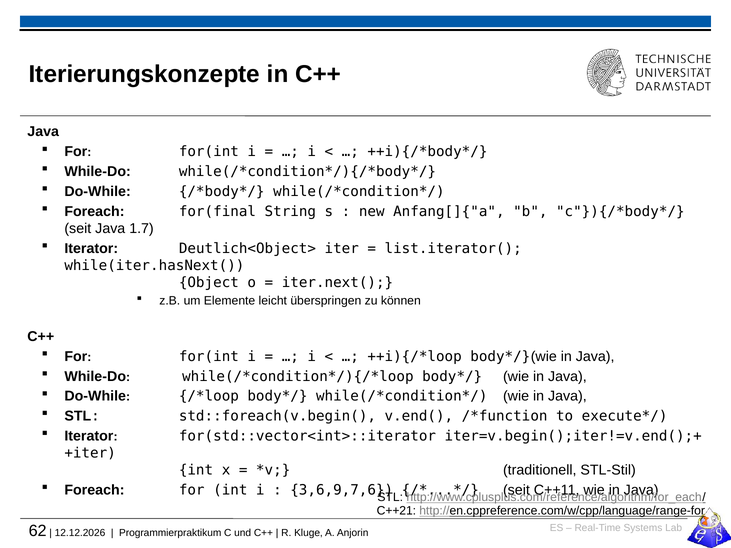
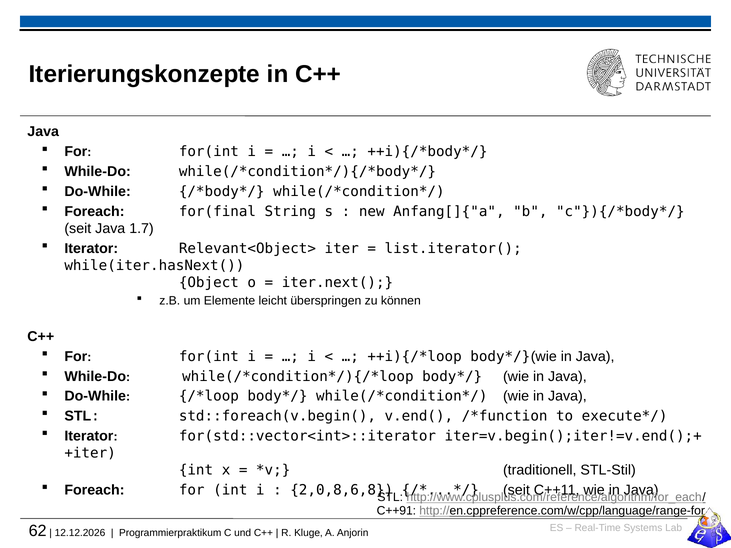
Deutlich<Object>: Deutlich<Object> -> Relevant<Object> (247, 248)
3,6,9,7,6: 3,6,9,7,6 -> 2,0,8,6,8 (342, 490)
C++21: C++21 -> C++91 (396, 511)
